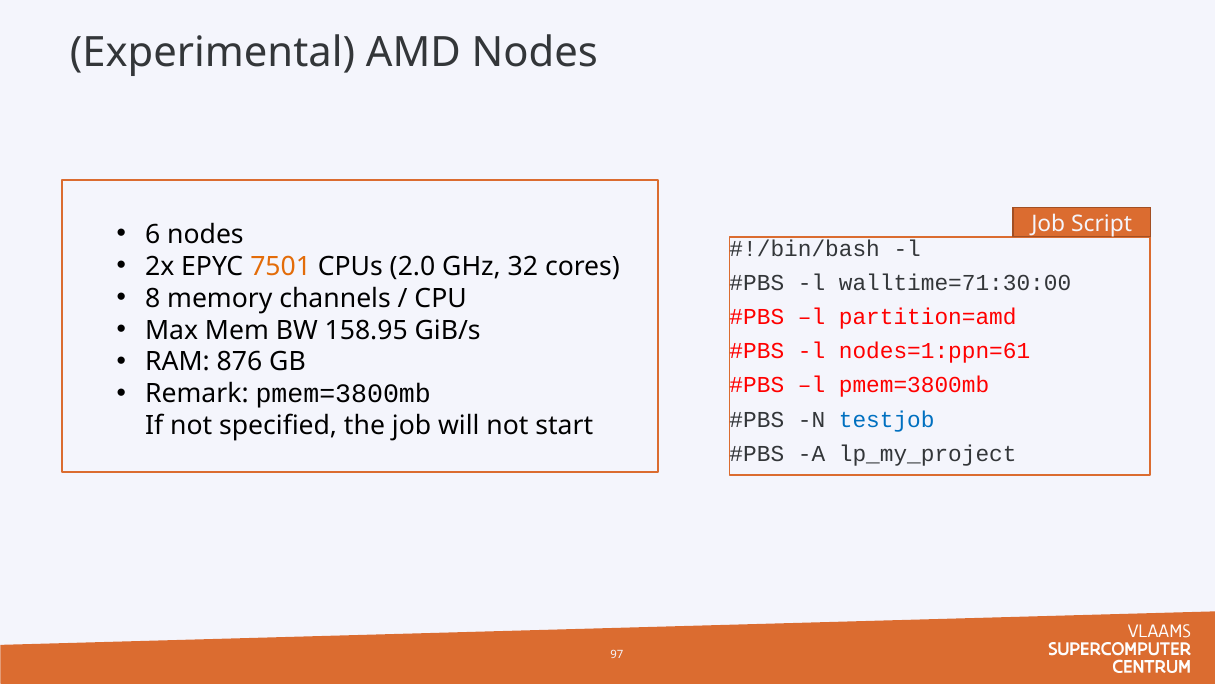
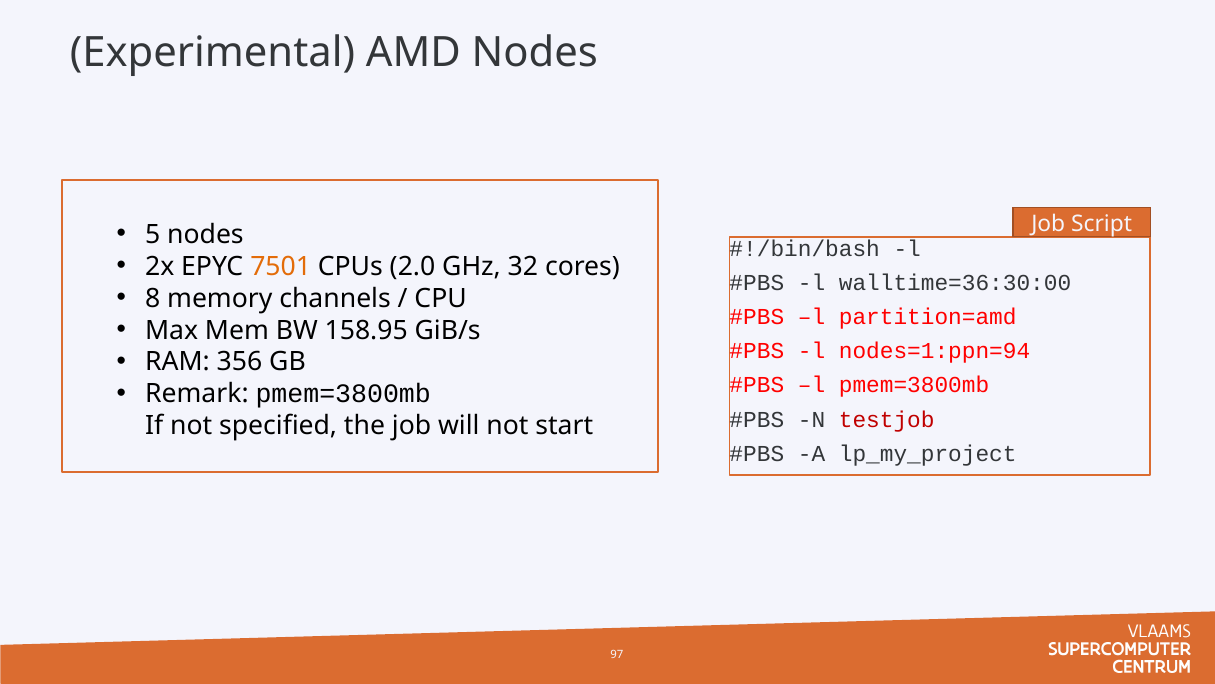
6: 6 -> 5 (153, 234)
walltime=71:30:00: walltime=71:30:00 -> walltime=36:30:00 (955, 283)
nodes=1:ppn=61: nodes=1:ppn=61 -> nodes=1:ppn=94 (935, 351)
876: 876 -> 356 (239, 362)
testjob colour: blue -> red (887, 419)
